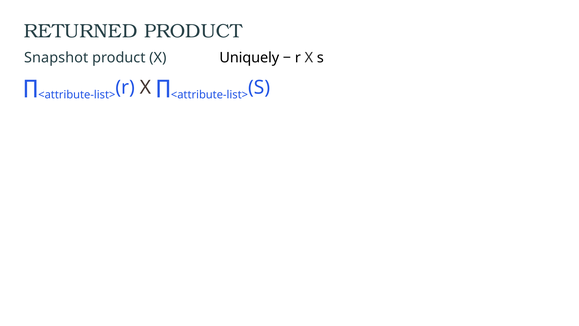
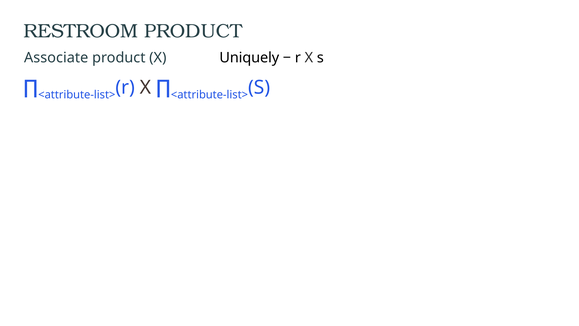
RETURNED: RETURNED -> RESTROOM (81, 31)
Snapshot: Snapshot -> Associate (56, 58)
